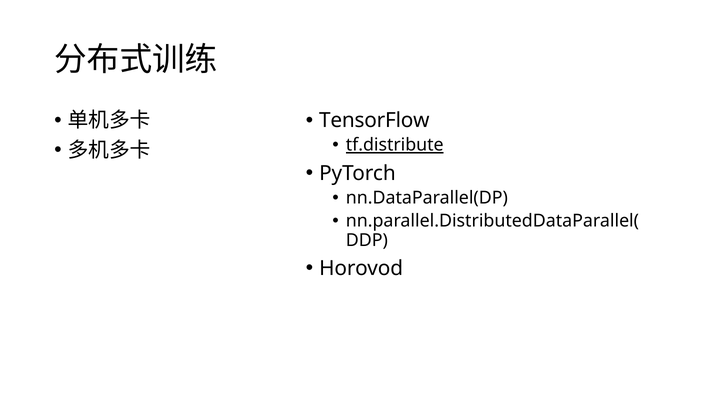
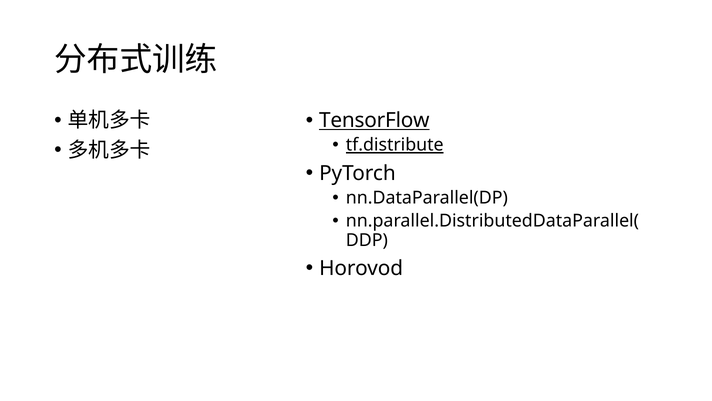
TensorFlow underline: none -> present (374, 120)
